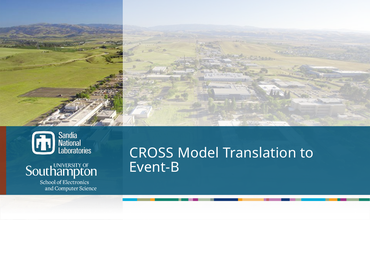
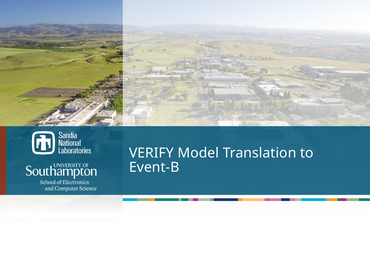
CROSS: CROSS -> VERIFY (151, 153)
